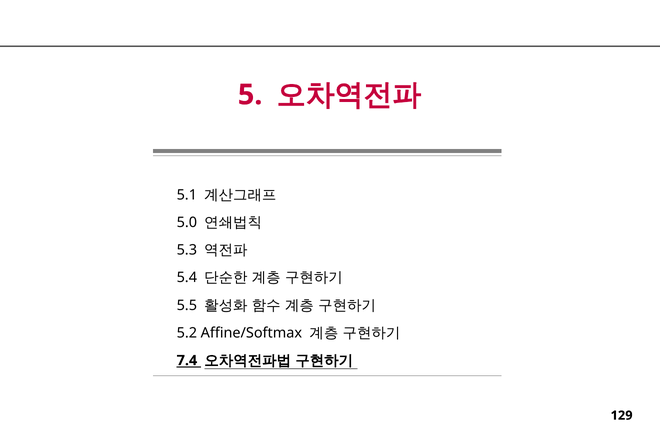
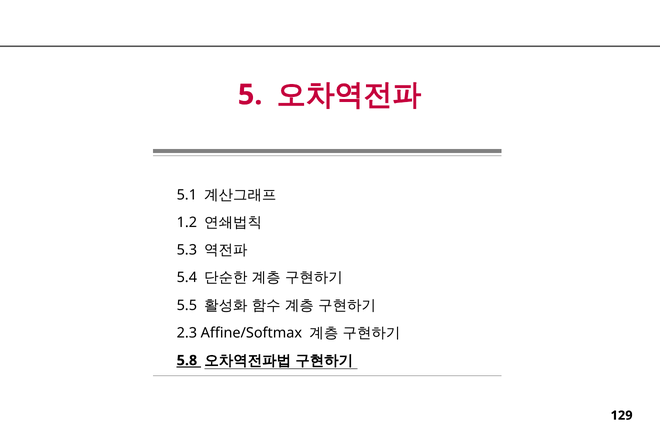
5.0: 5.0 -> 1.2 (187, 223)
5.2: 5.2 -> 2.3 (187, 333)
7.4: 7.4 -> 5.8 (187, 361)
